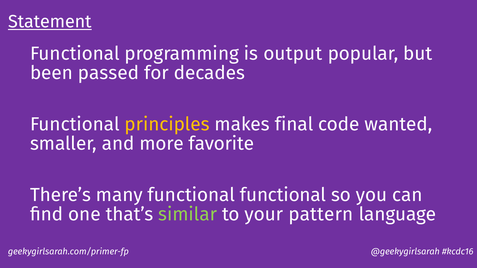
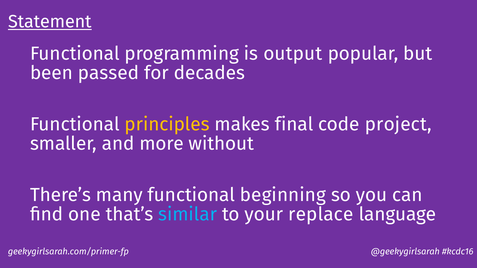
wanted: wanted -> project (398, 124)
favorite: favorite -> without (221, 144)
functional functional: functional -> beginning (283, 195)
similar colour: light green -> light blue (188, 214)
pattern: pattern -> replace (321, 214)
